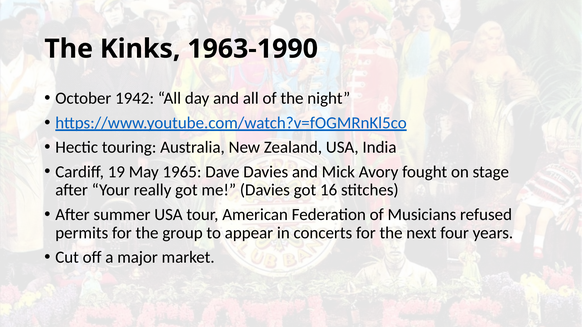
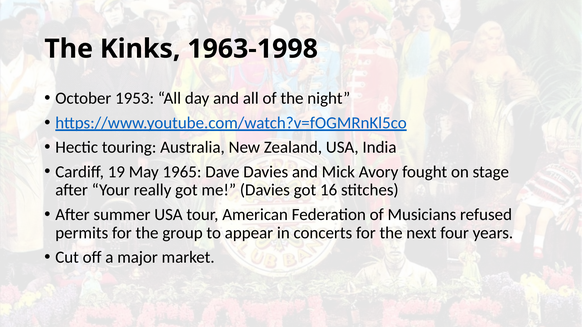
1963-1990: 1963-1990 -> 1963-1998 (253, 49)
1942: 1942 -> 1953 (135, 98)
